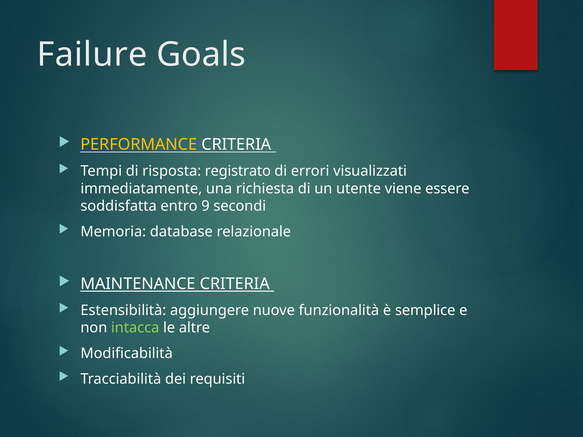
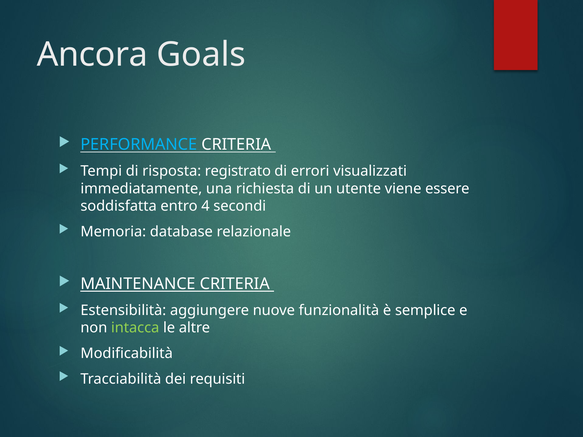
Failure: Failure -> Ancora (92, 55)
PERFORMANCE colour: yellow -> light blue (139, 145)
9: 9 -> 4 (205, 206)
